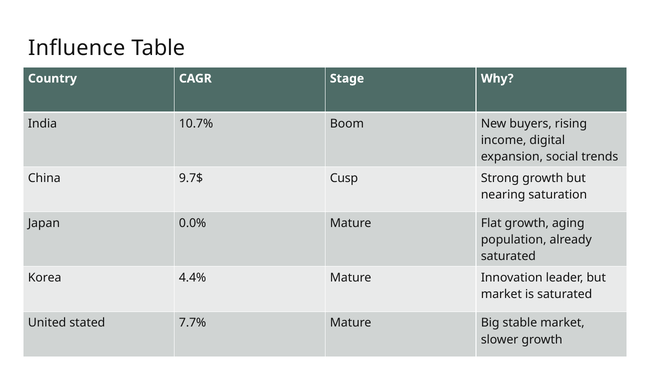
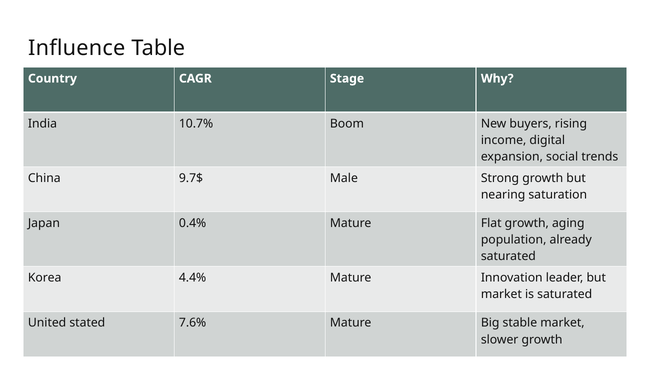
Cusp: Cusp -> Male (344, 178)
0.0%: 0.0% -> 0.4% (193, 224)
7.7%: 7.7% -> 7.6% (193, 324)
